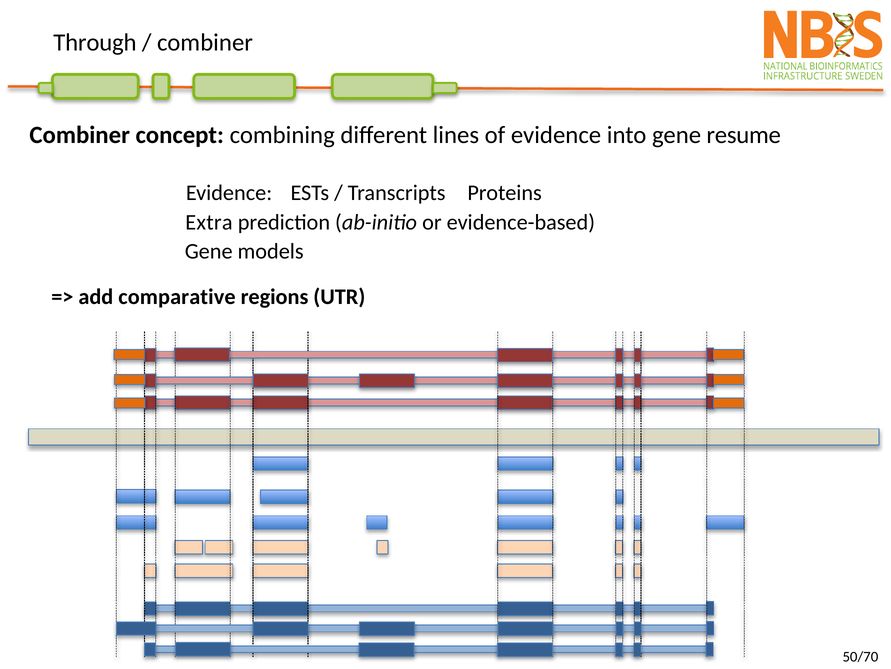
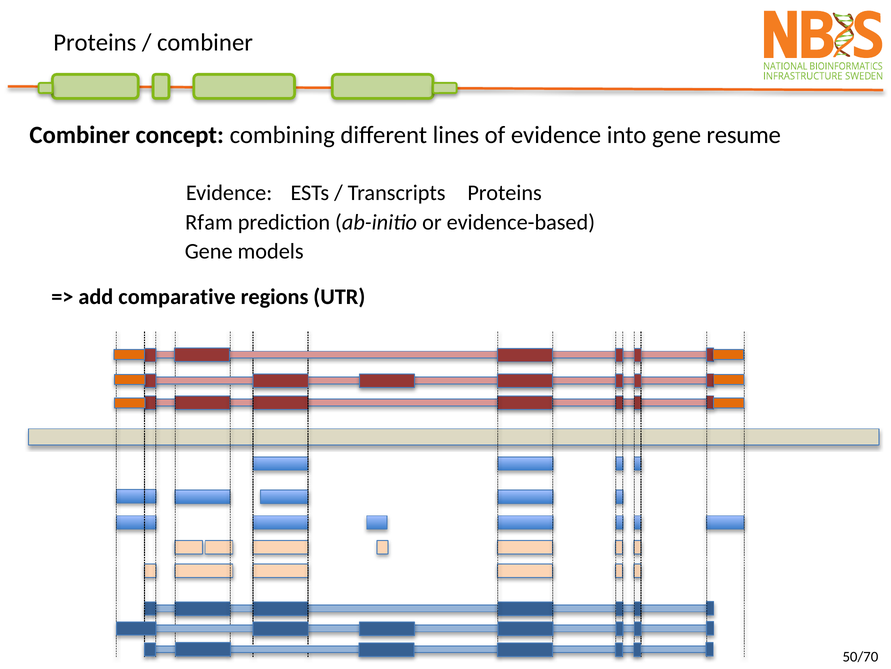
Through: Through -> Proteins (95, 42)
Extra: Extra -> Rfam (209, 222)
